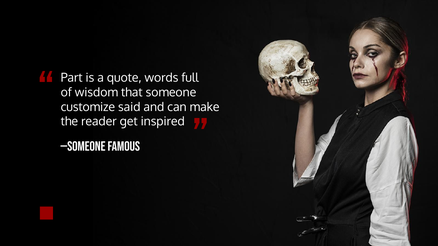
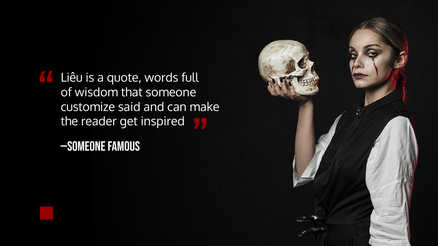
Part: Part -> Liêu (72, 78)
